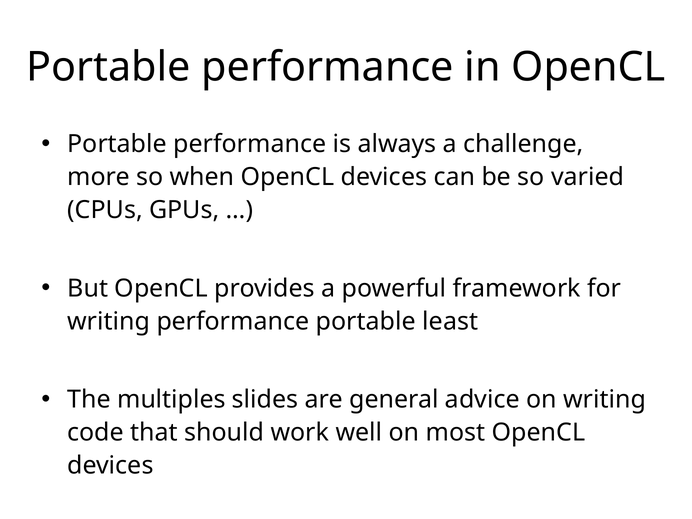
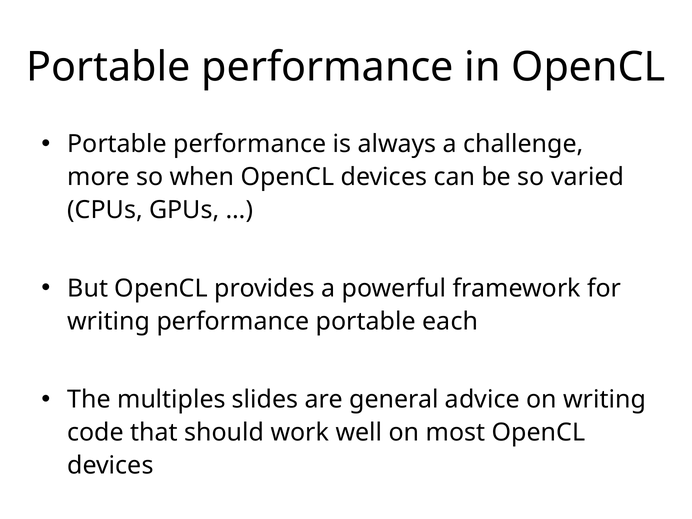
least: least -> each (450, 321)
